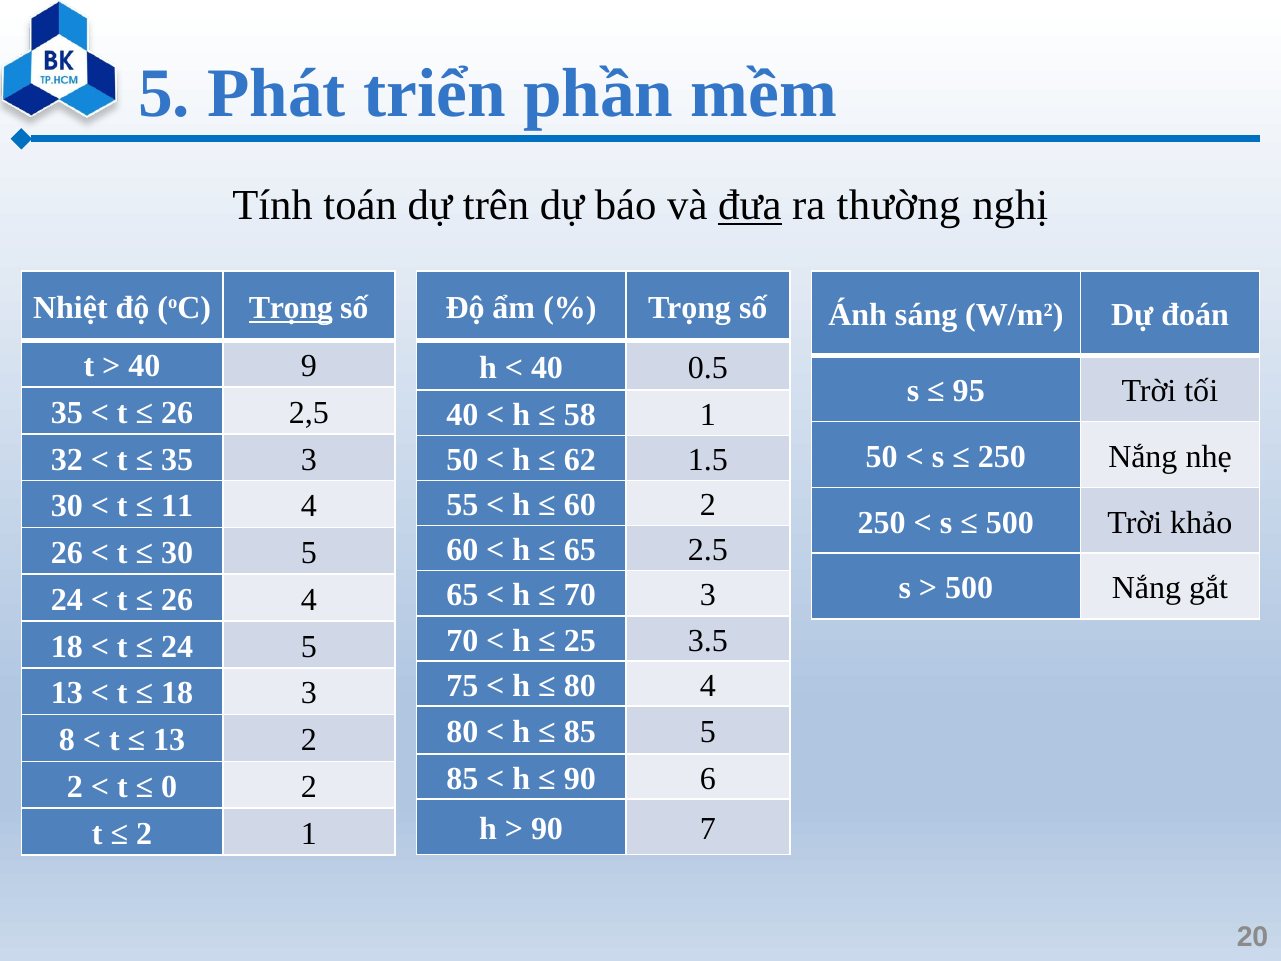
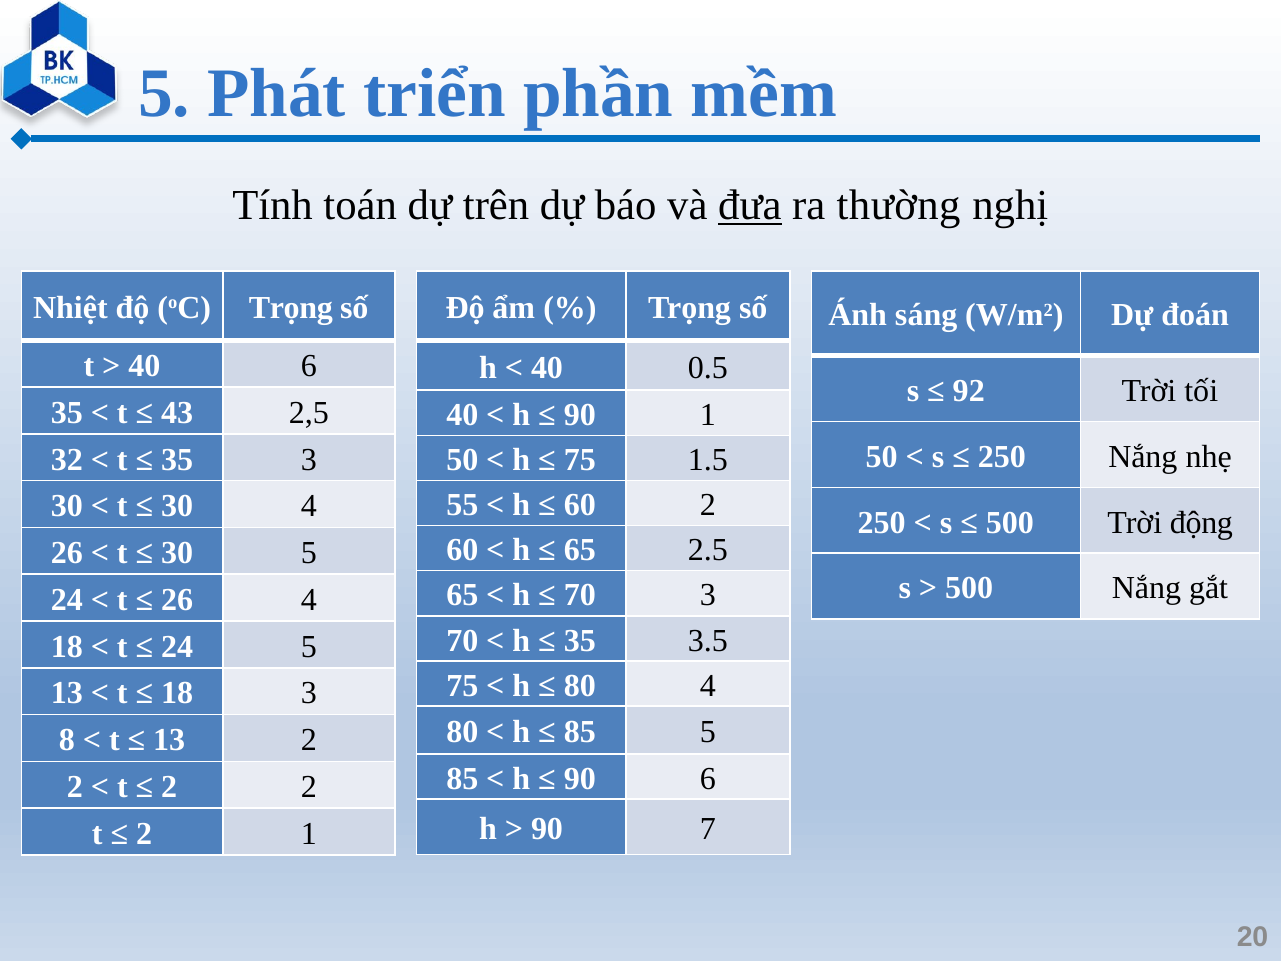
Trọng underline: present -> none (291, 308)
40 9: 9 -> 6 (309, 366)
95: 95 -> 92 (969, 390)
26: 26 -> 43 (177, 413)
58: 58 -> 90 (580, 415)
62: 62 -> 75 (580, 460)
11: 11 -> 30 (177, 506)
khảo: khảo -> động (1201, 522)
25: 25 -> 35 (580, 640)
0: 0 -> 2 (169, 787)
